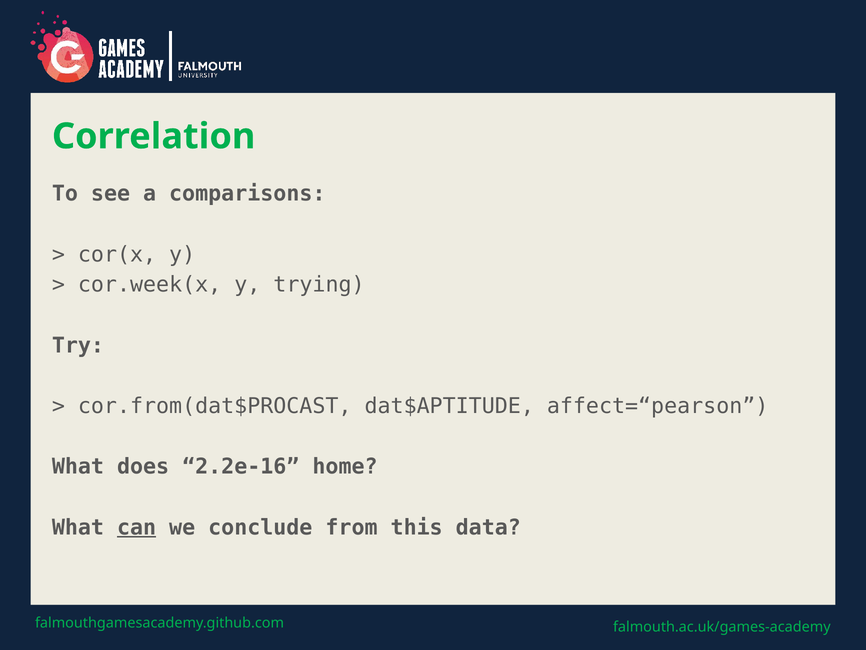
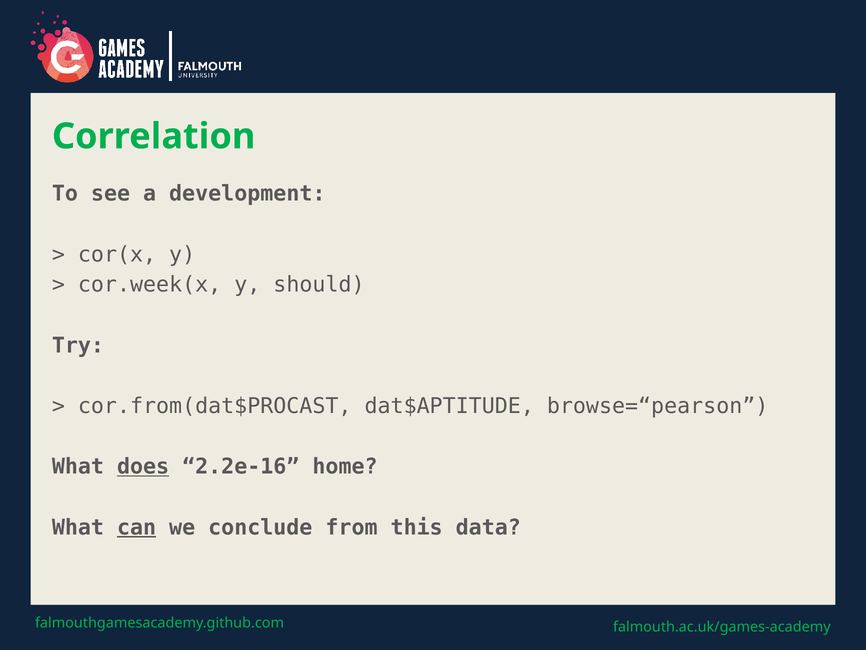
comparisons: comparisons -> development (247, 194)
trying: trying -> should (319, 285)
affect=“pearson: affect=“pearson -> browse=“pearson (658, 406)
does underline: none -> present (143, 466)
